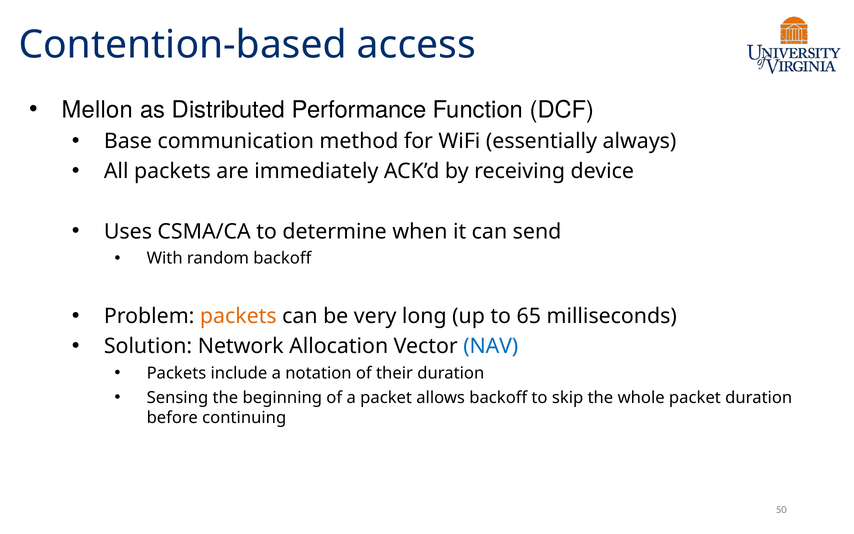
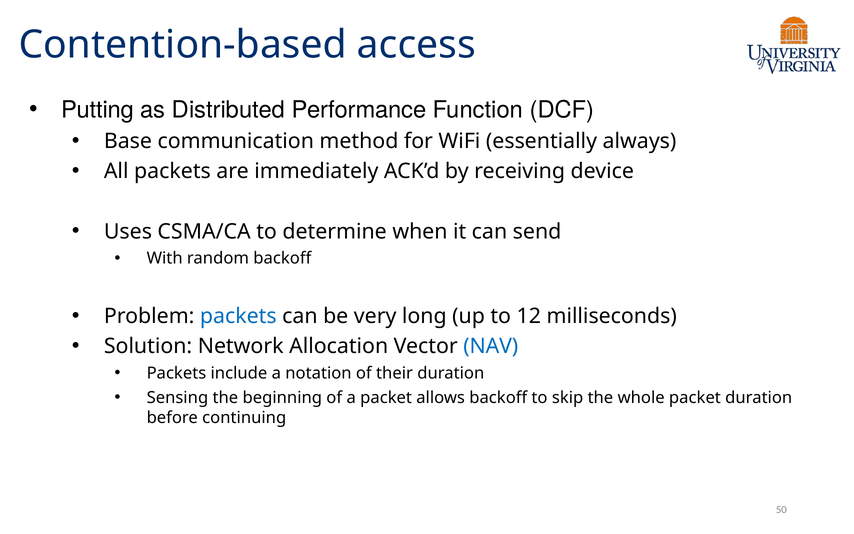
Mellon: Mellon -> Putting (98, 110)
packets colour: orange -> blue (238, 316)
65: 65 -> 12 (529, 316)
